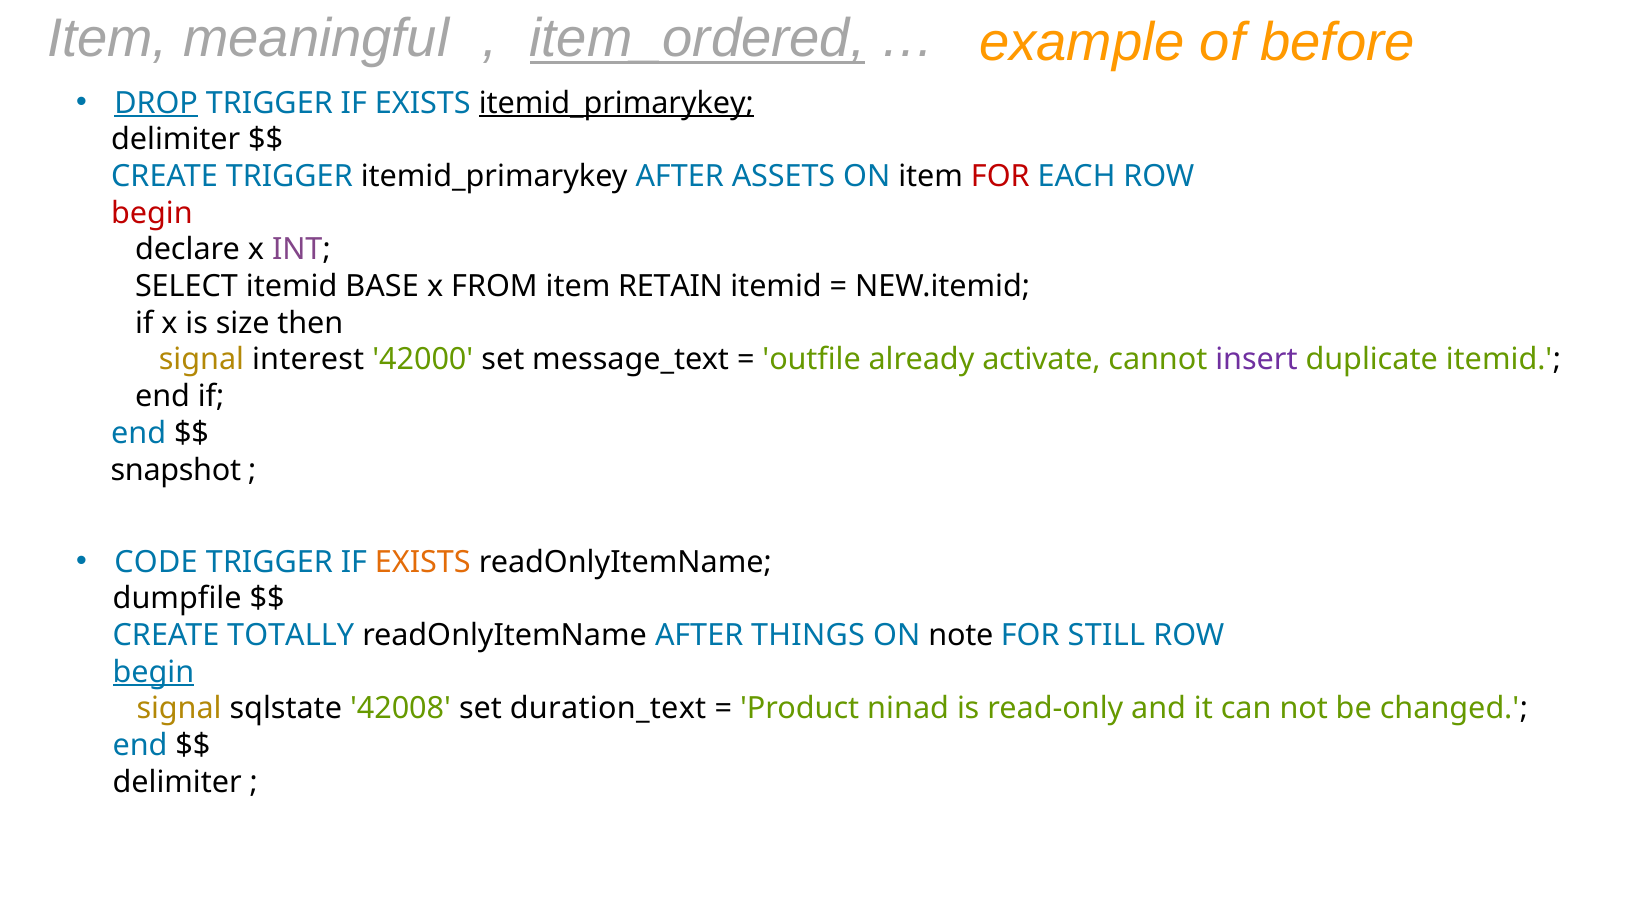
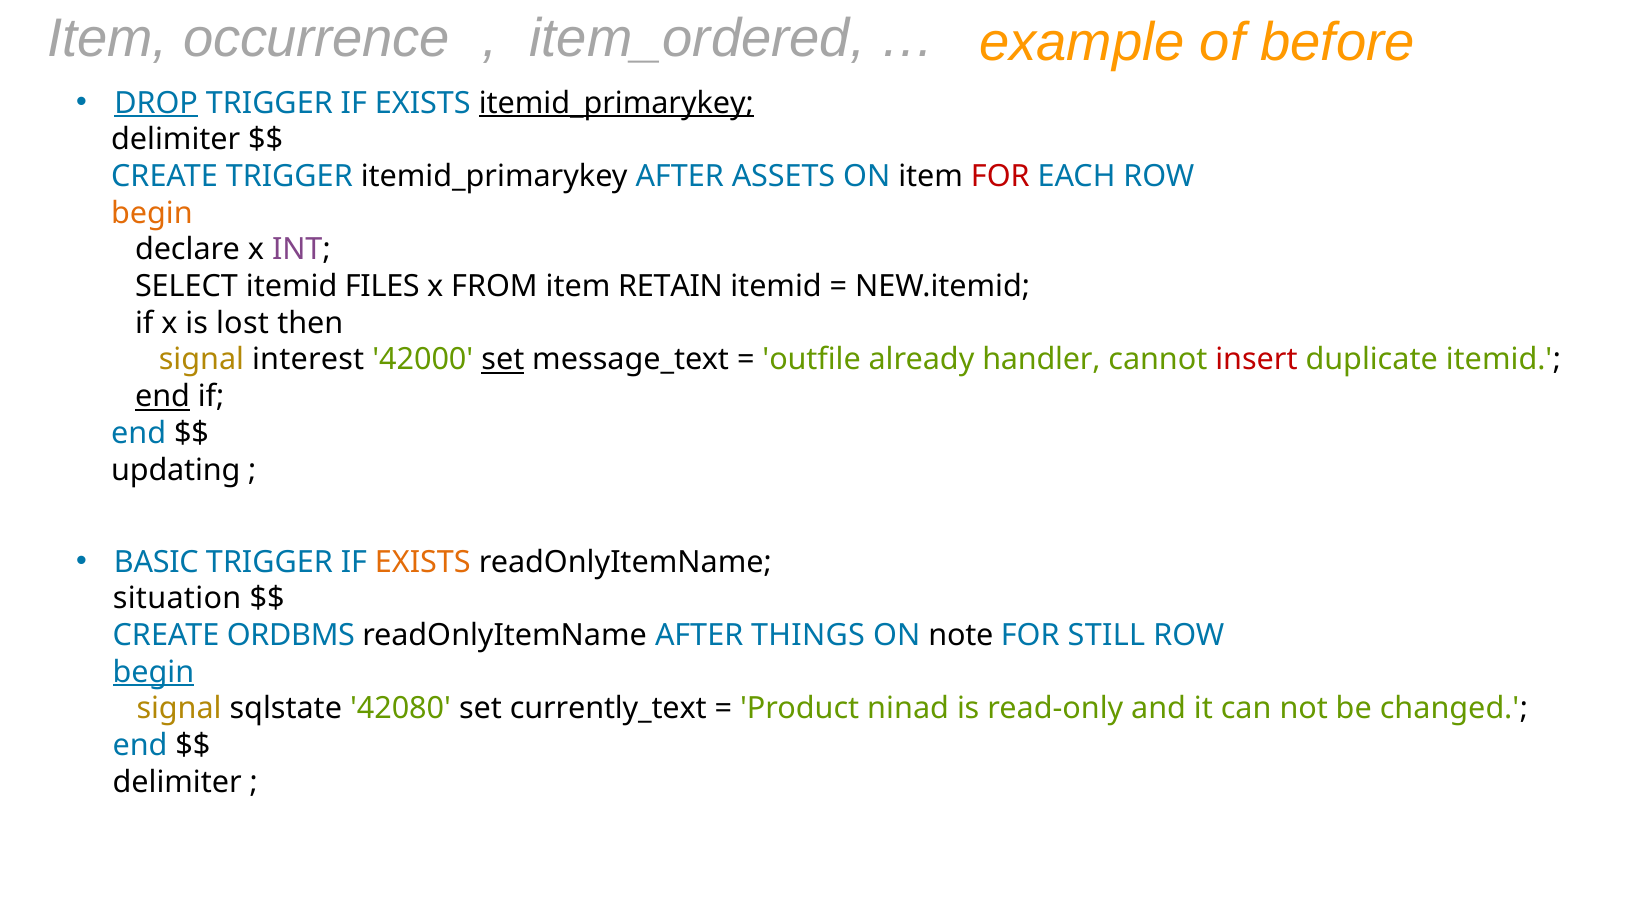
meaningful: meaningful -> occurrence (316, 39)
item_ordered underline: present -> none (698, 39)
begin colour: red -> orange (152, 213)
BASE: BASE -> FILES (382, 287)
size: size -> lost (243, 323)
set underline: none -> present (503, 360)
activate: activate -> handler (1041, 360)
insert colour: purple -> red (1256, 360)
end underline: none -> present (162, 397)
snapshot: snapshot -> updating (176, 470)
CODE: CODE -> BASIC (156, 562)
dumpfile: dumpfile -> situation (177, 599)
TOTALLY: TOTALLY -> ORDBMS (291, 636)
42008: 42008 -> 42080 (400, 709)
duration_text: duration_text -> currently_text (608, 709)
